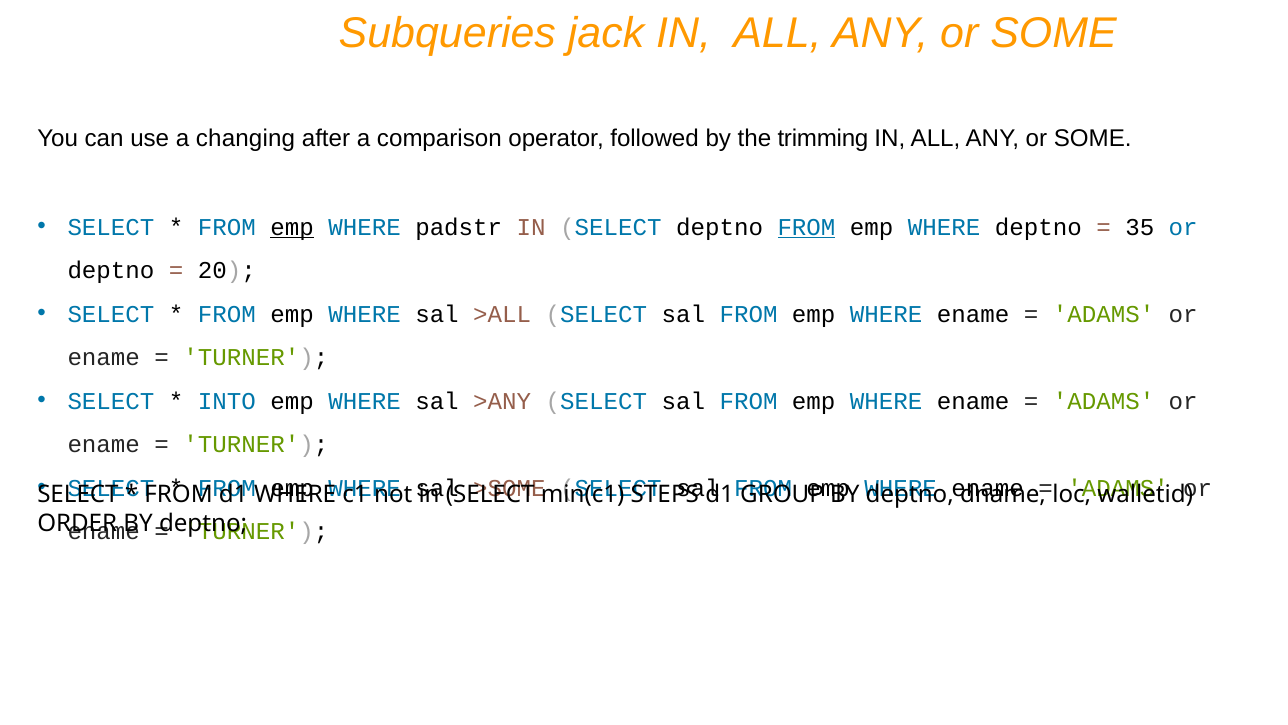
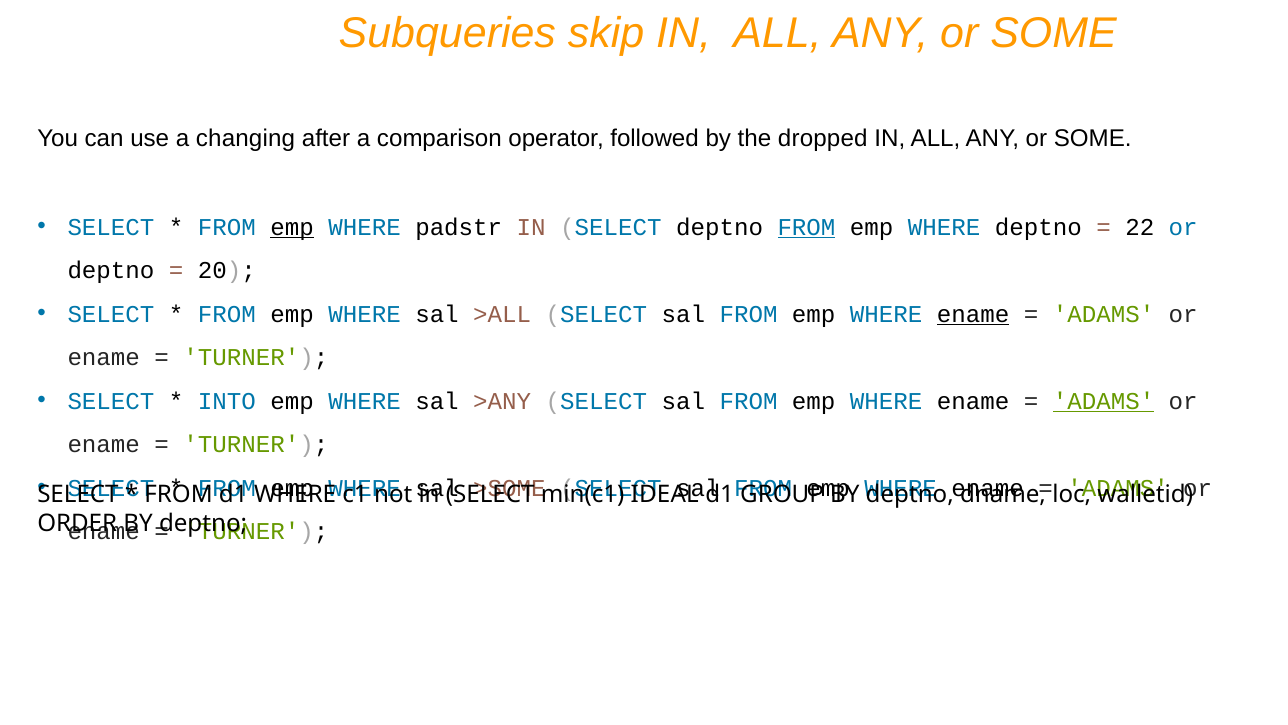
jack: jack -> skip (606, 34)
trimming: trimming -> dropped (823, 139)
35: 35 -> 22 (1140, 227)
ename underline: none -> present (973, 314)
ADAMS underline: none -> present (1104, 401)
STEPS: STEPS -> IDEAL (665, 494)
